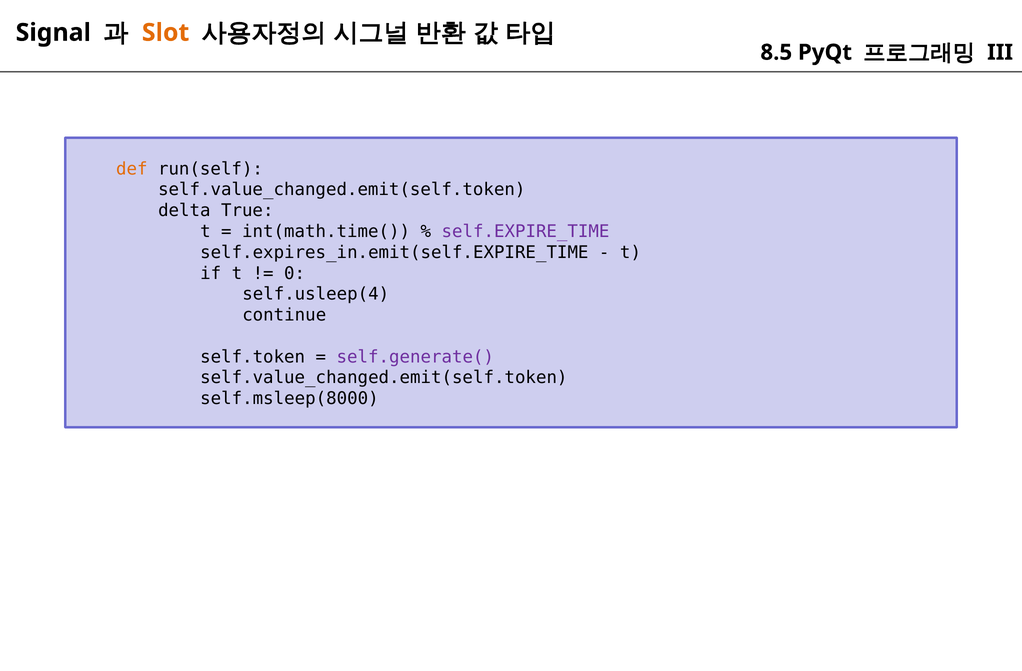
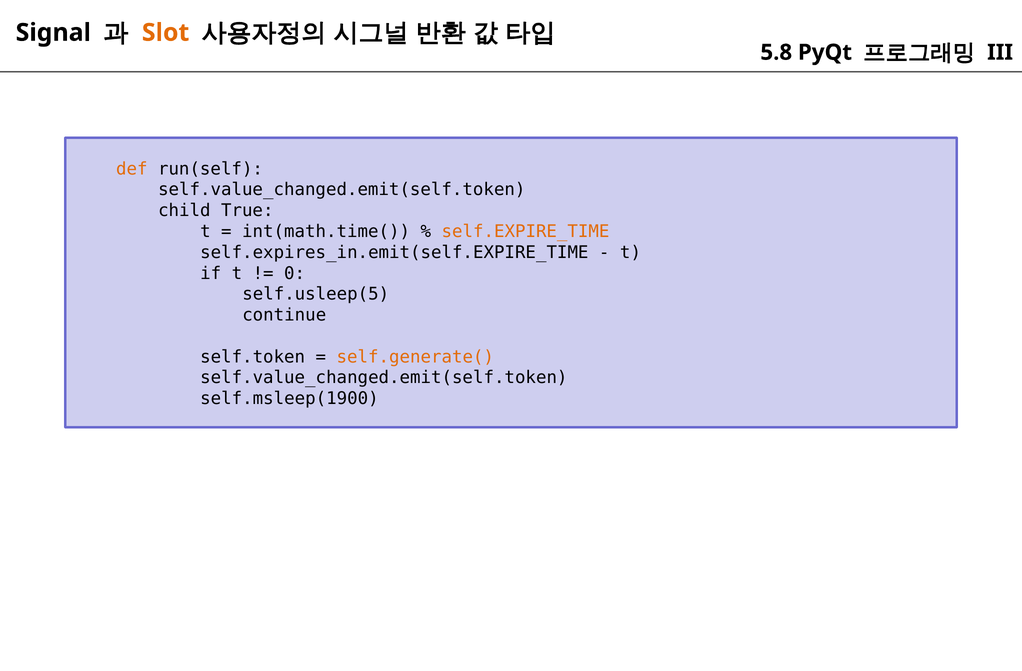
8.5: 8.5 -> 5.8 (776, 52)
delta: delta -> child (184, 211)
self.EXPIRE_TIME colour: purple -> orange (526, 232)
self.usleep(4: self.usleep(4 -> self.usleep(5 (316, 294)
self.generate( colour: purple -> orange (415, 357)
self.msleep(8000: self.msleep(8000 -> self.msleep(1900 (289, 399)
